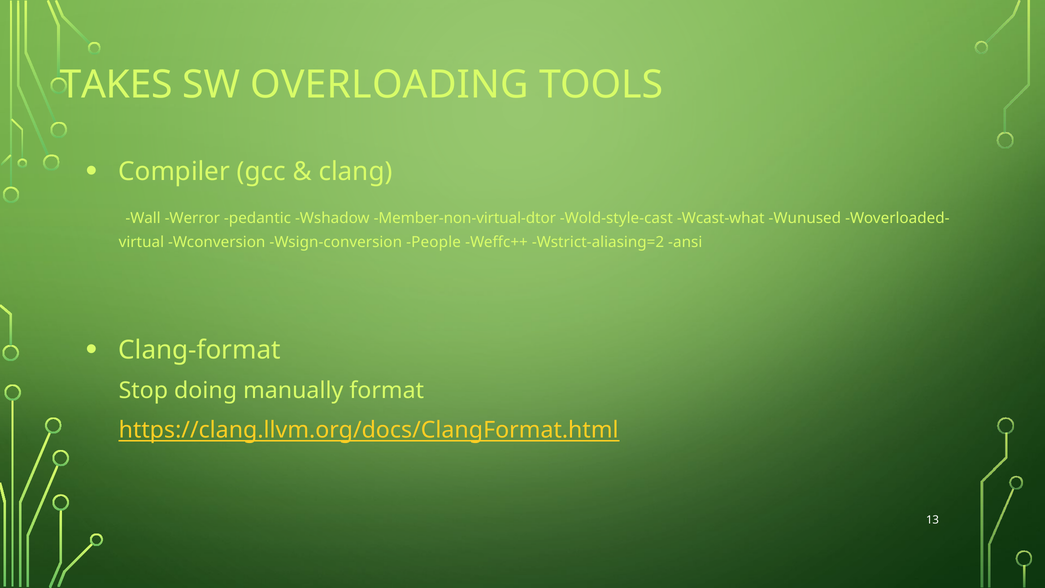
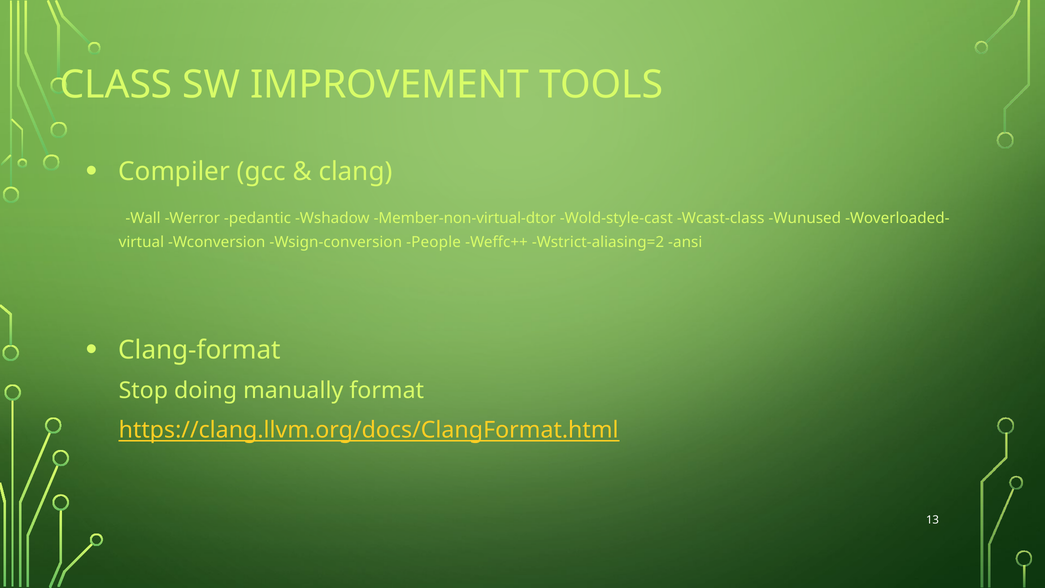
TAKES: TAKES -> CLASS (116, 85)
OVERLOADING: OVERLOADING -> IMPROVEMENT (390, 85)
Wcast-what: Wcast-what -> Wcast-class (721, 218)
